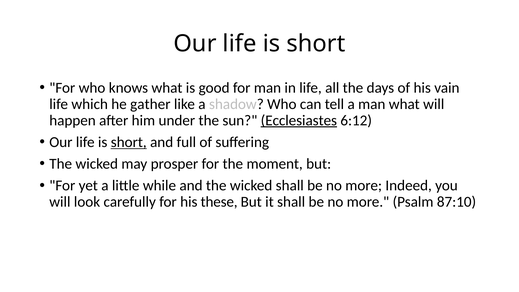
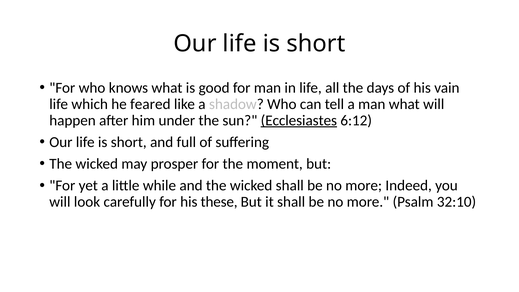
gather: gather -> feared (150, 104)
short underline: present -> none (129, 142)
87:10: 87:10 -> 32:10 (456, 202)
